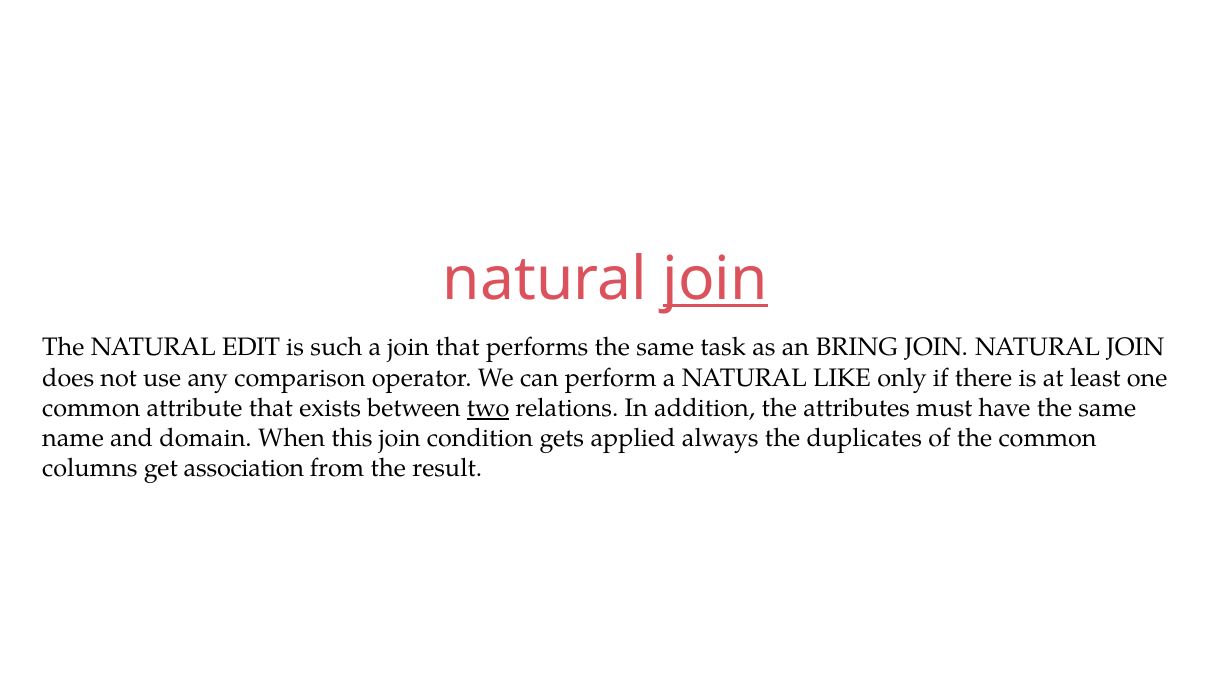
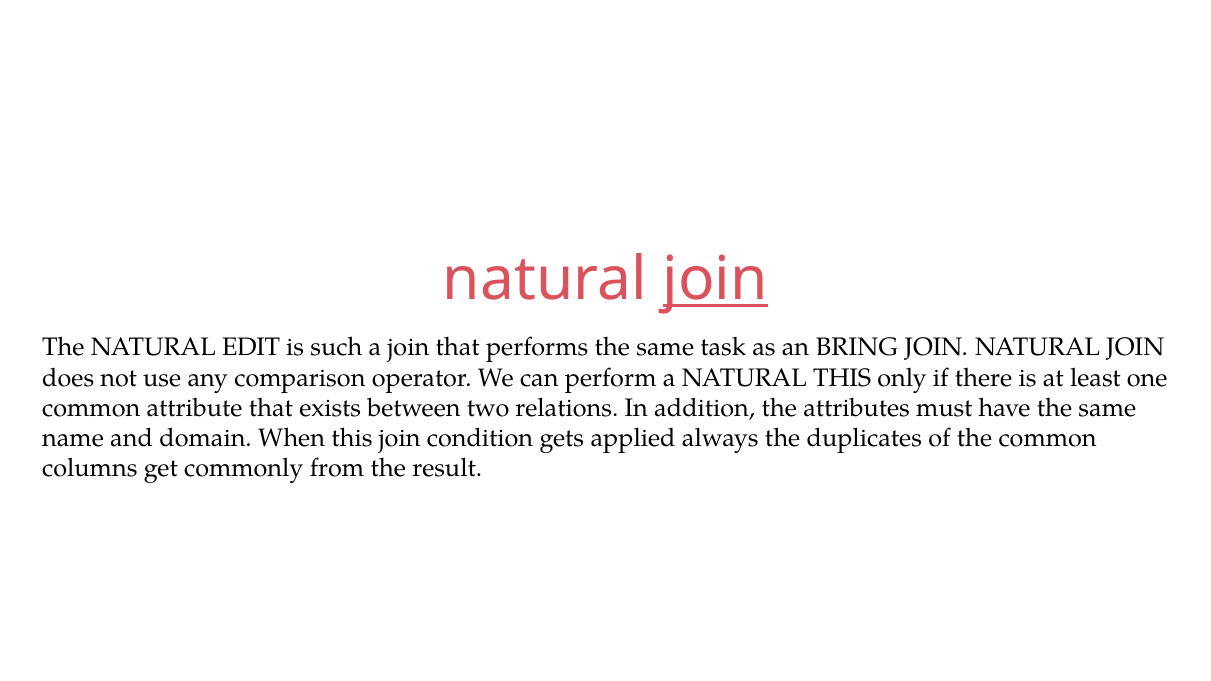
NATURAL LIKE: LIKE -> THIS (842, 378)
two underline: present -> none (488, 408)
association: association -> commonly (244, 469)
